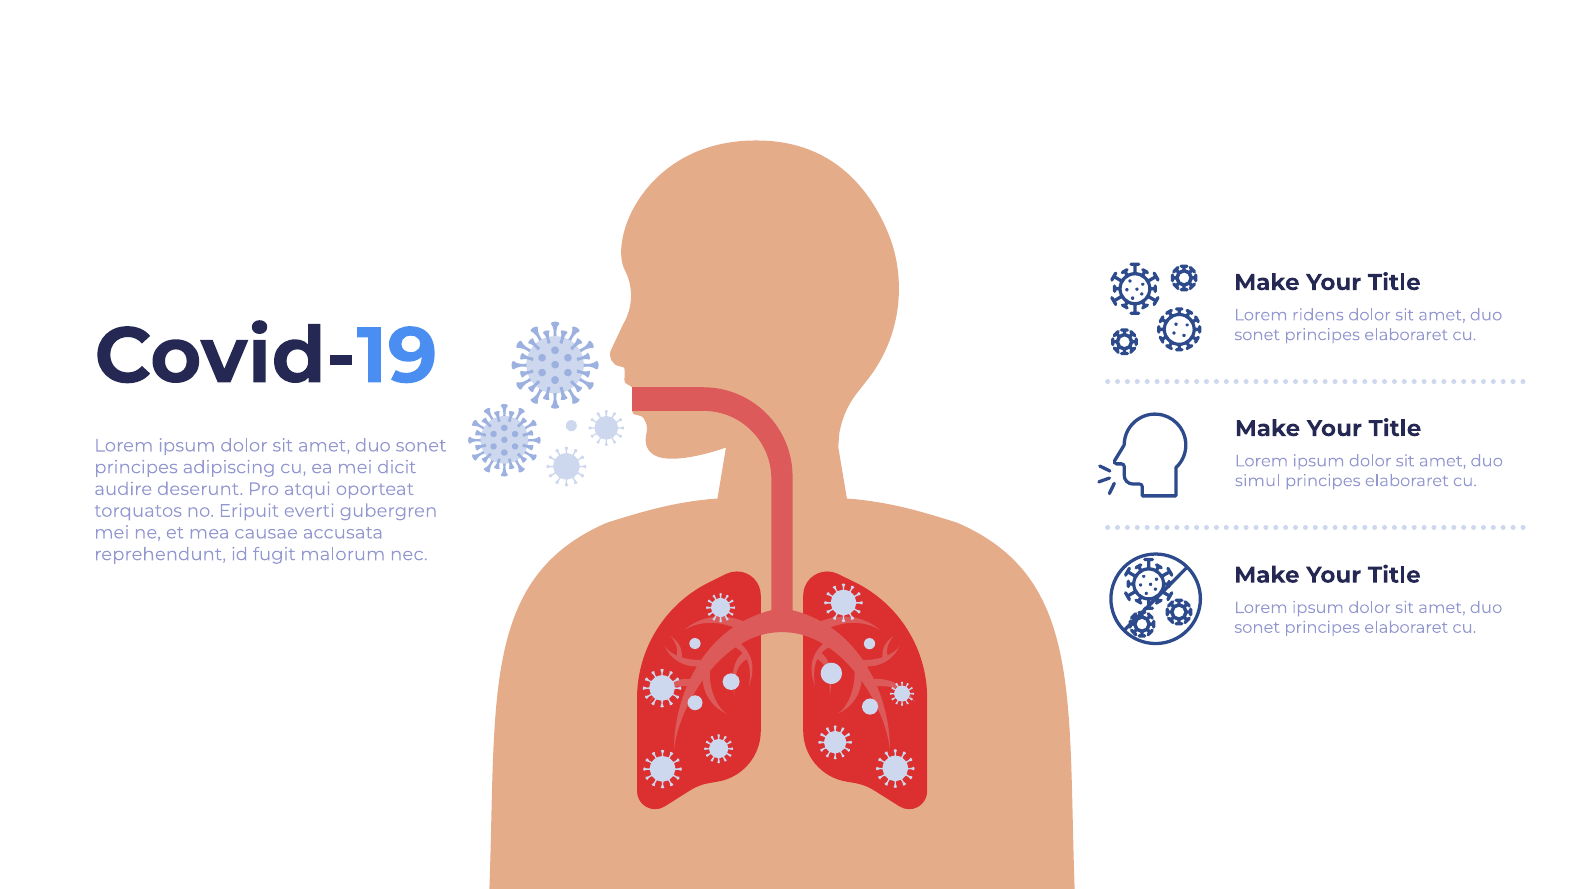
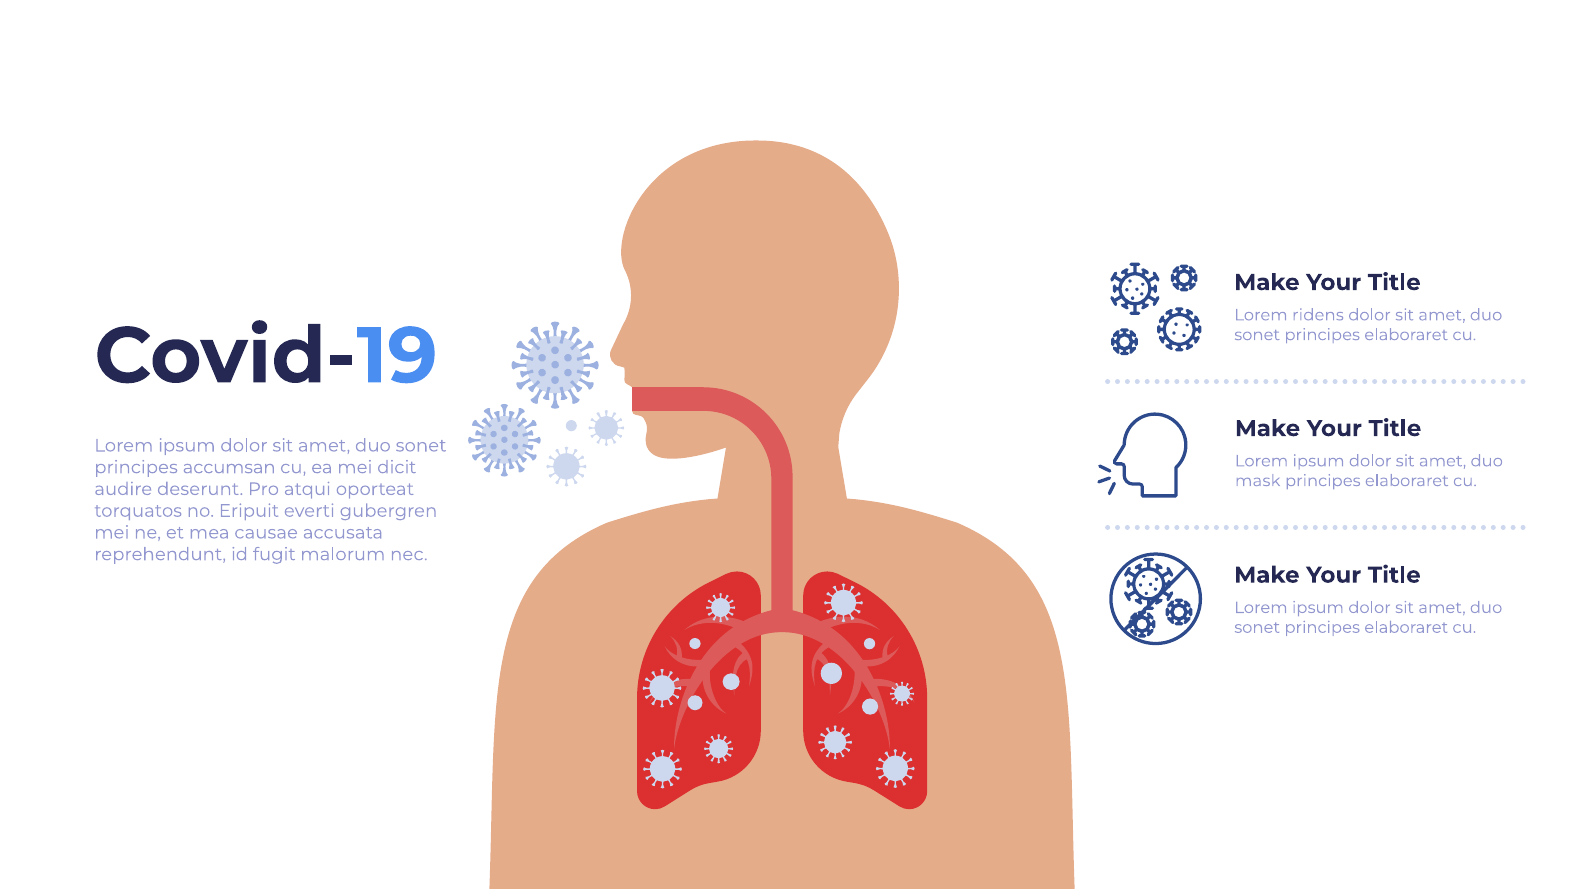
adipiscing: adipiscing -> accumsan (229, 467)
simul: simul -> mask (1258, 481)
